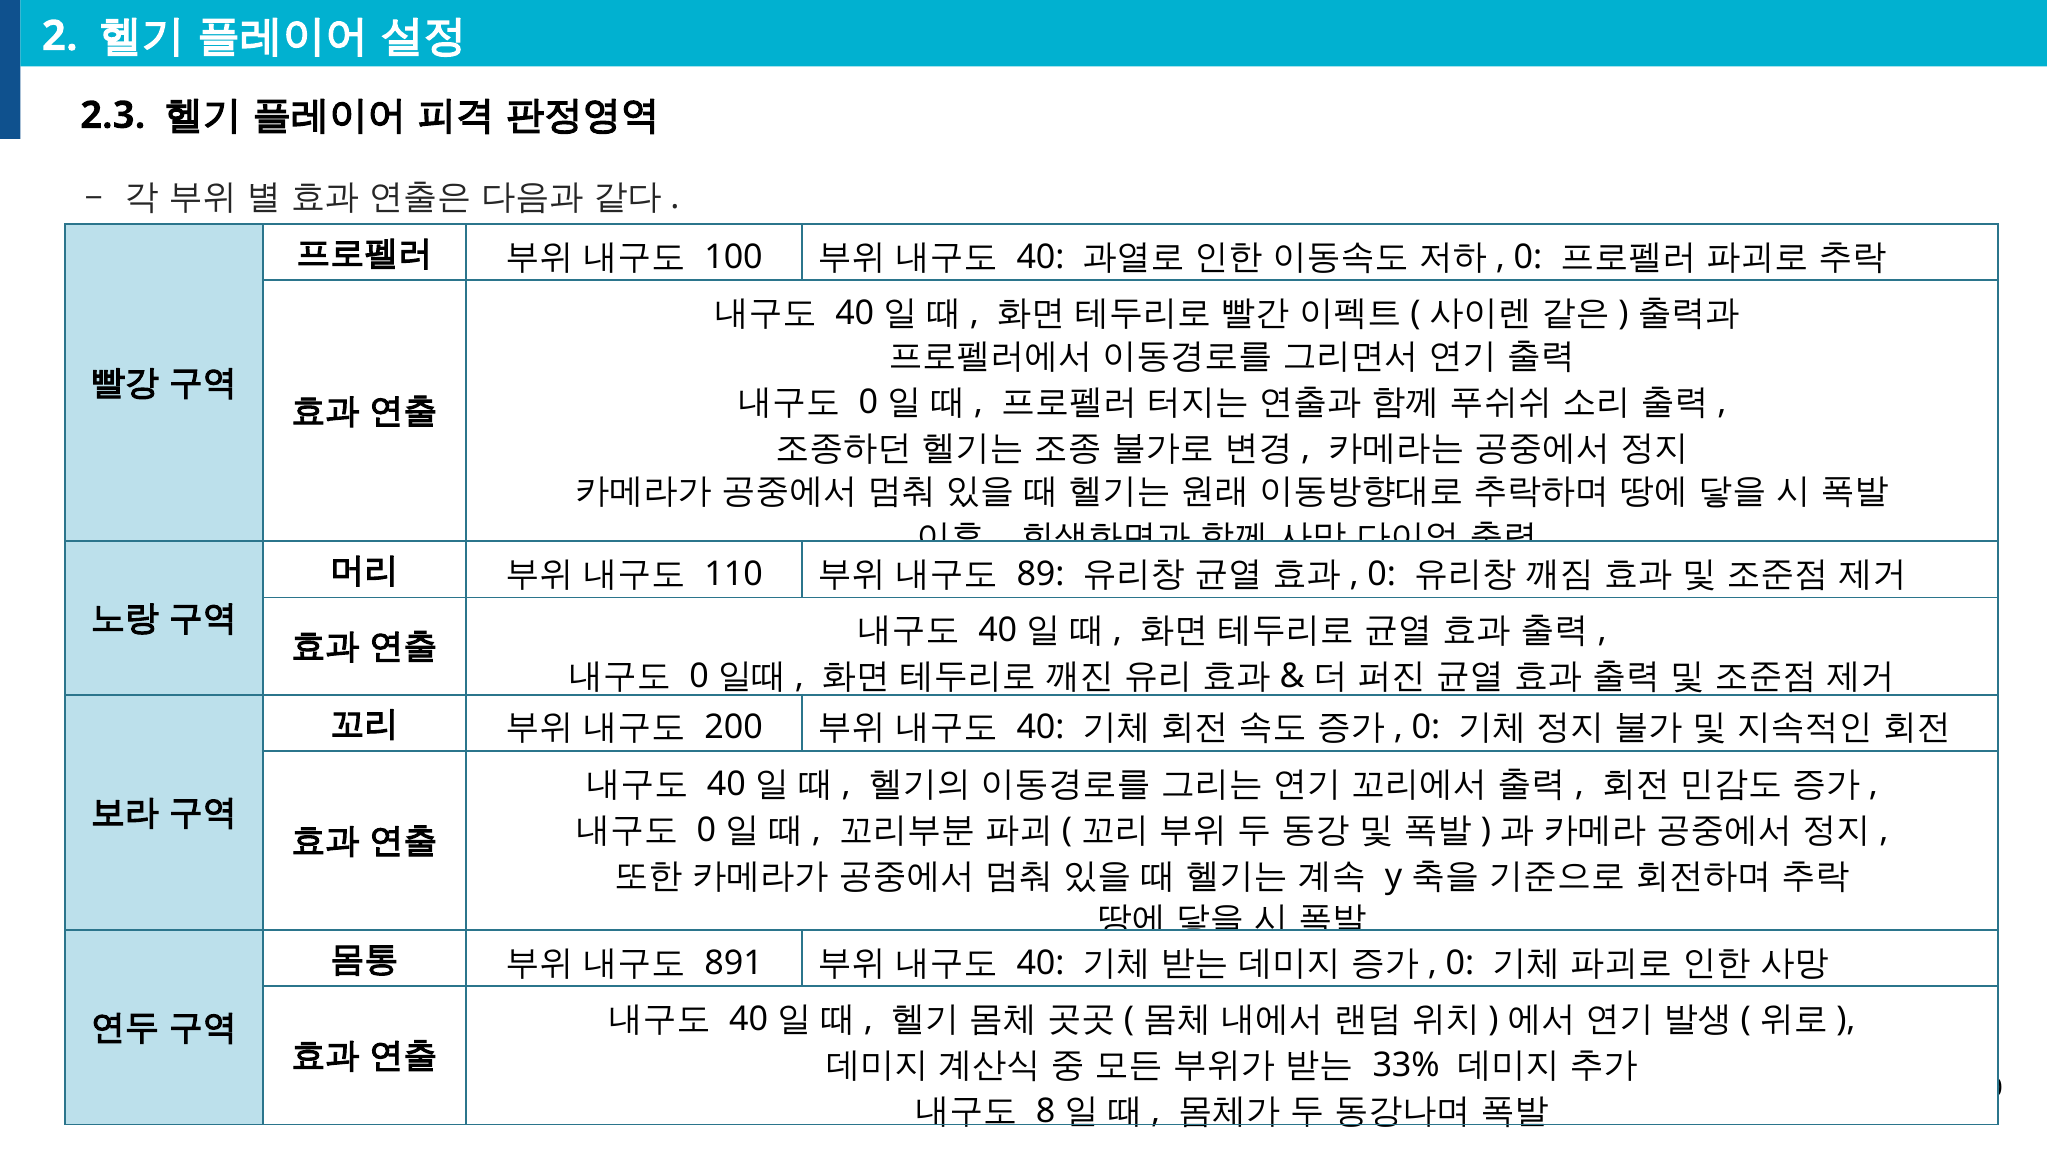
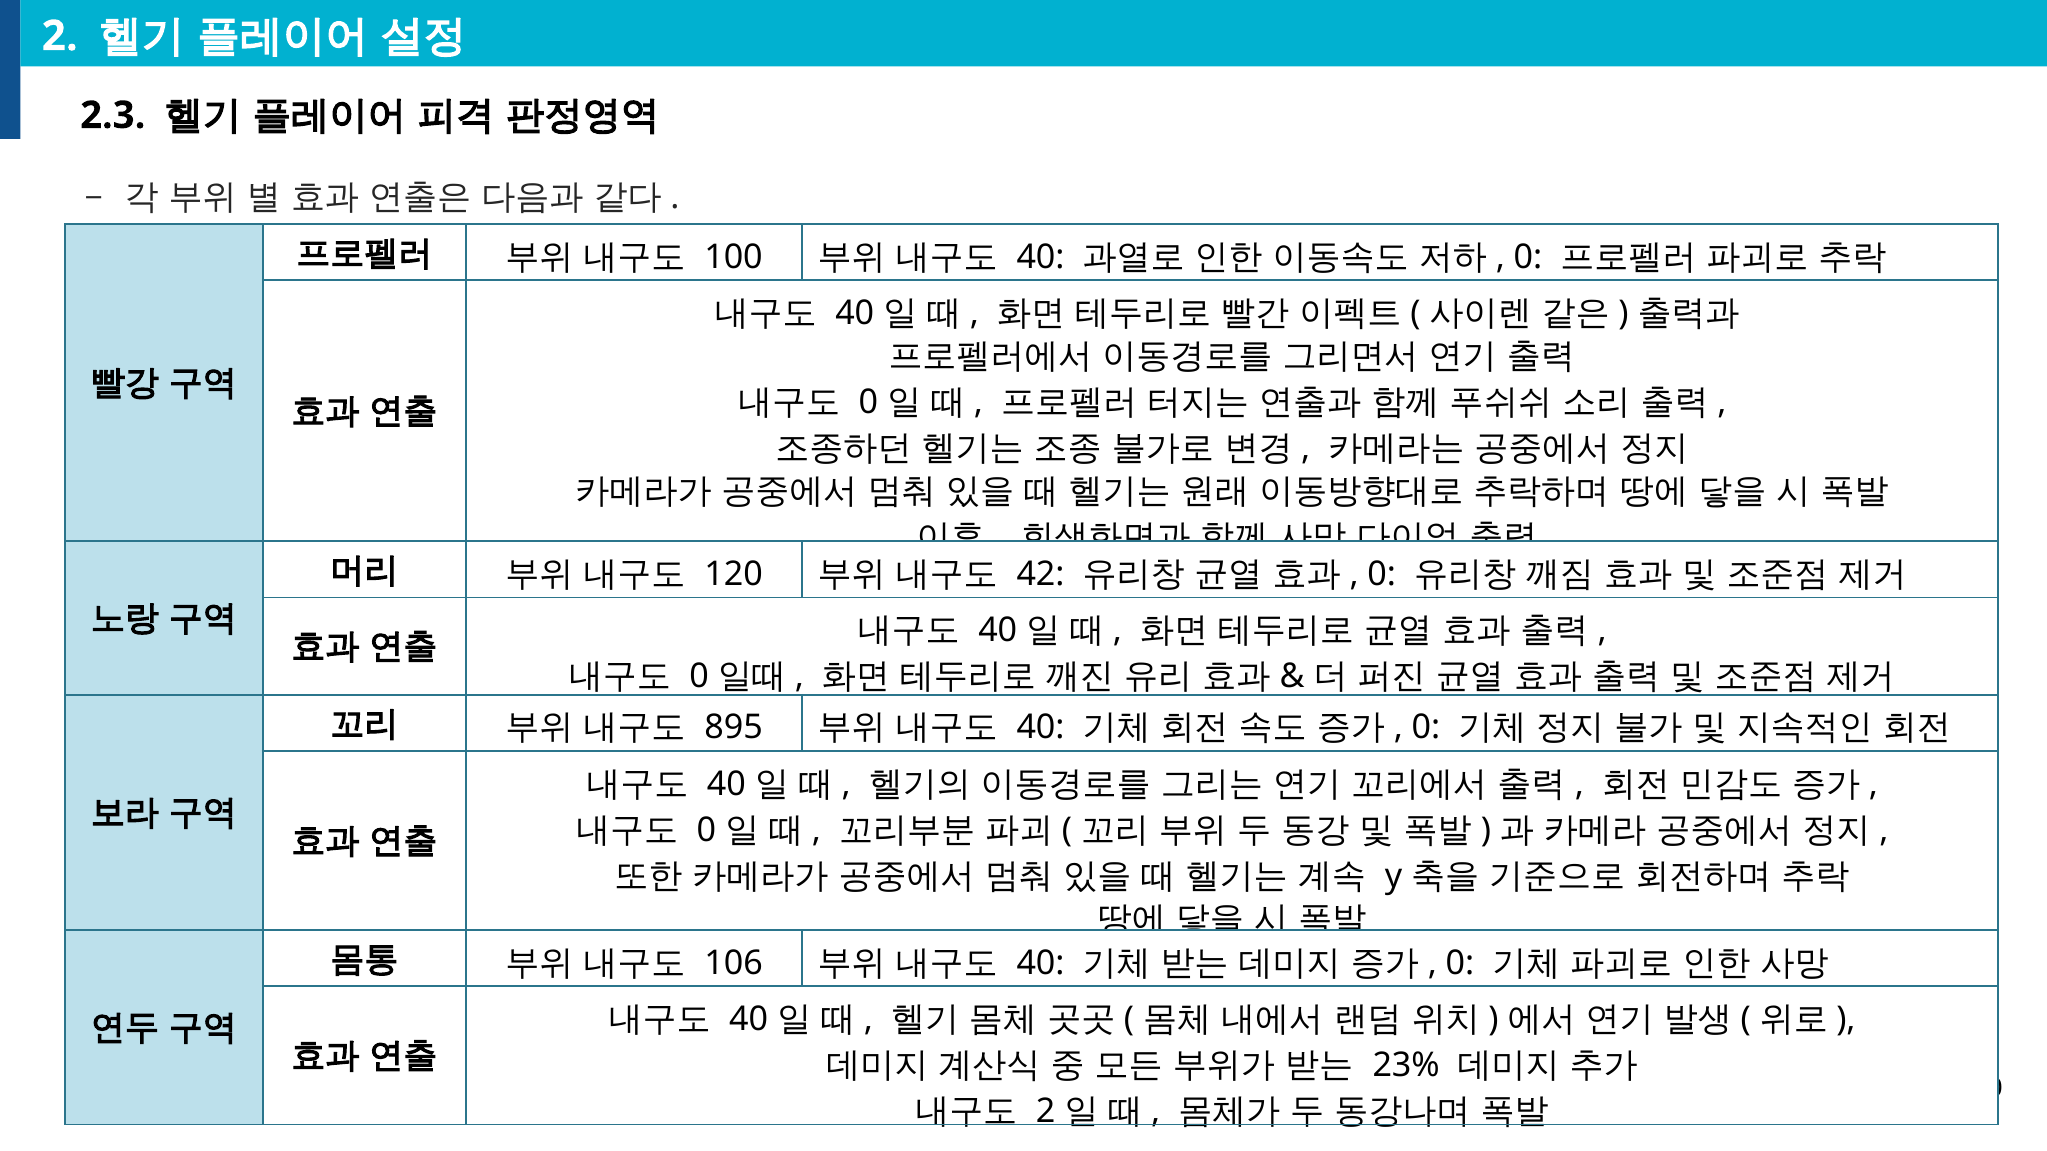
110: 110 -> 120 (734, 574)
89: 89 -> 42 (1041, 574)
200: 200 -> 895 (734, 728)
891: 891 -> 106 (734, 963)
33%: 33% -> 23% (1406, 1066)
8: 8 -> 2 (1046, 1112)
